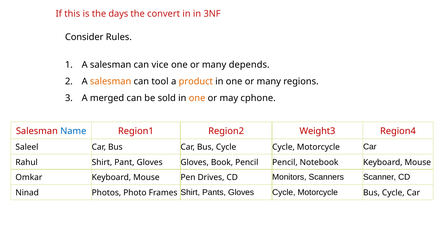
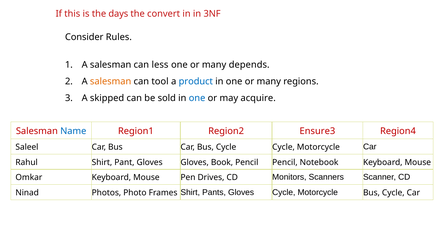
vice: vice -> less (160, 65)
product colour: orange -> blue (196, 81)
merged: merged -> skipped (107, 98)
one colour: orange -> blue (197, 98)
cphone: cphone -> acquire (258, 98)
Weight3: Weight3 -> Ensure3 (317, 131)
